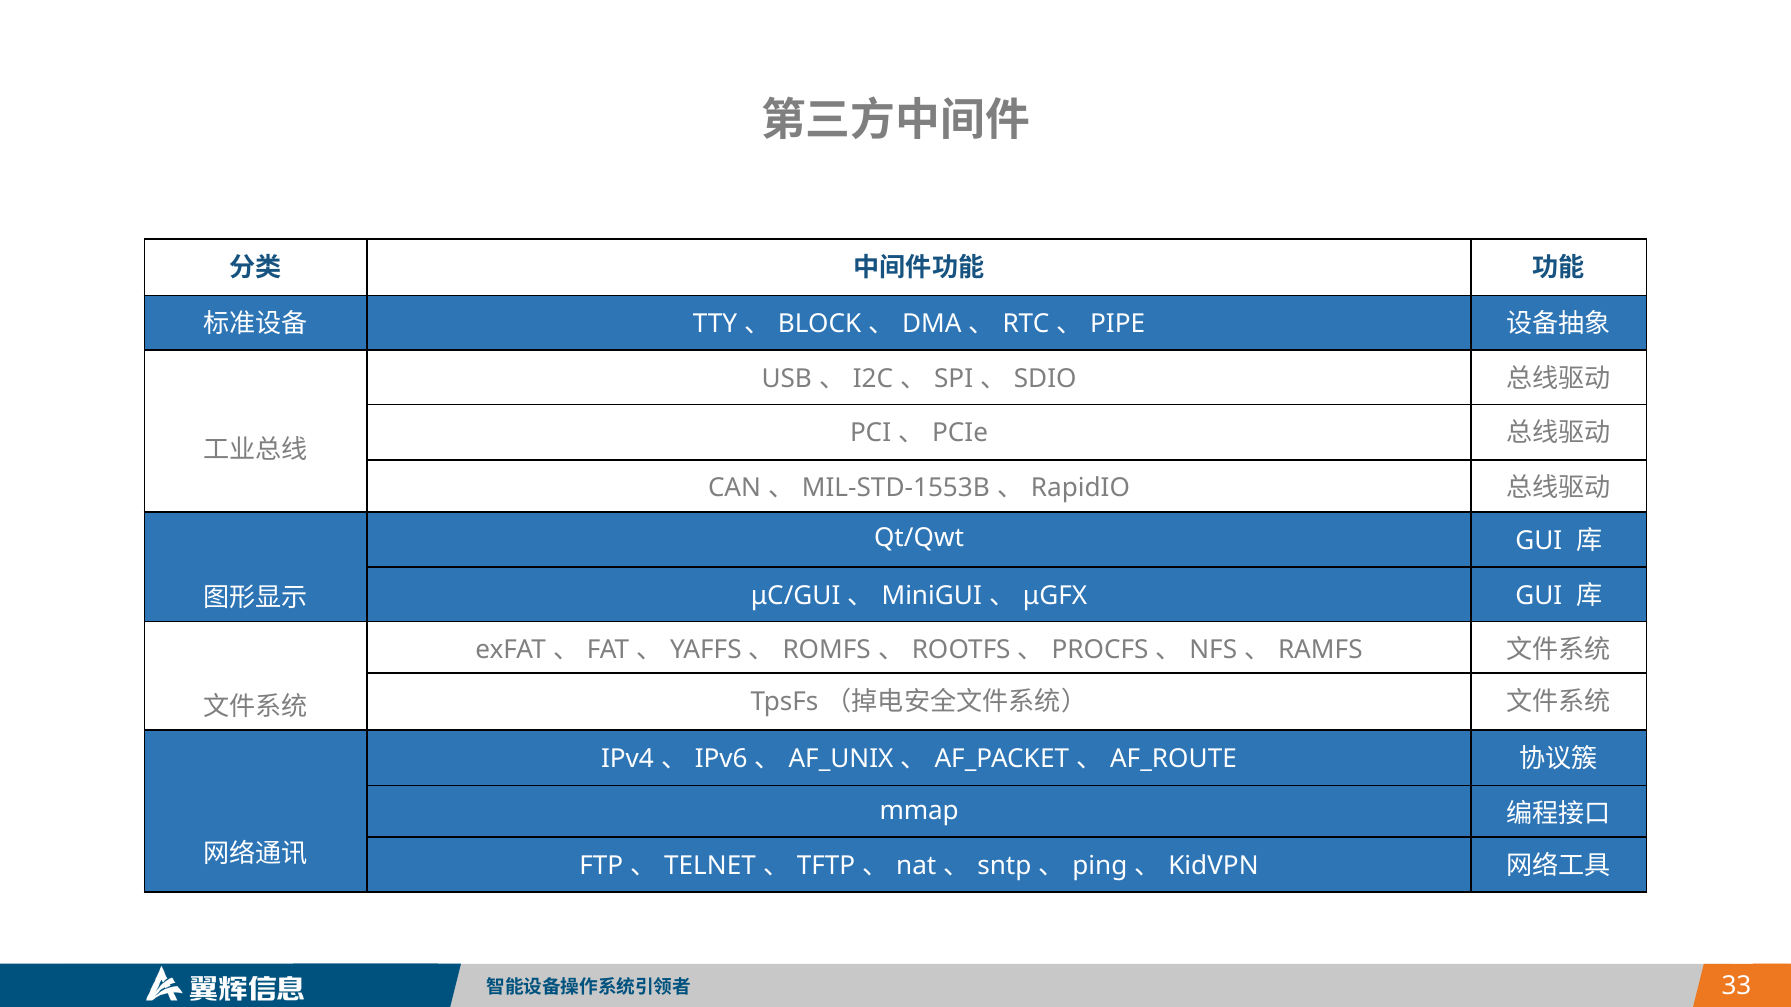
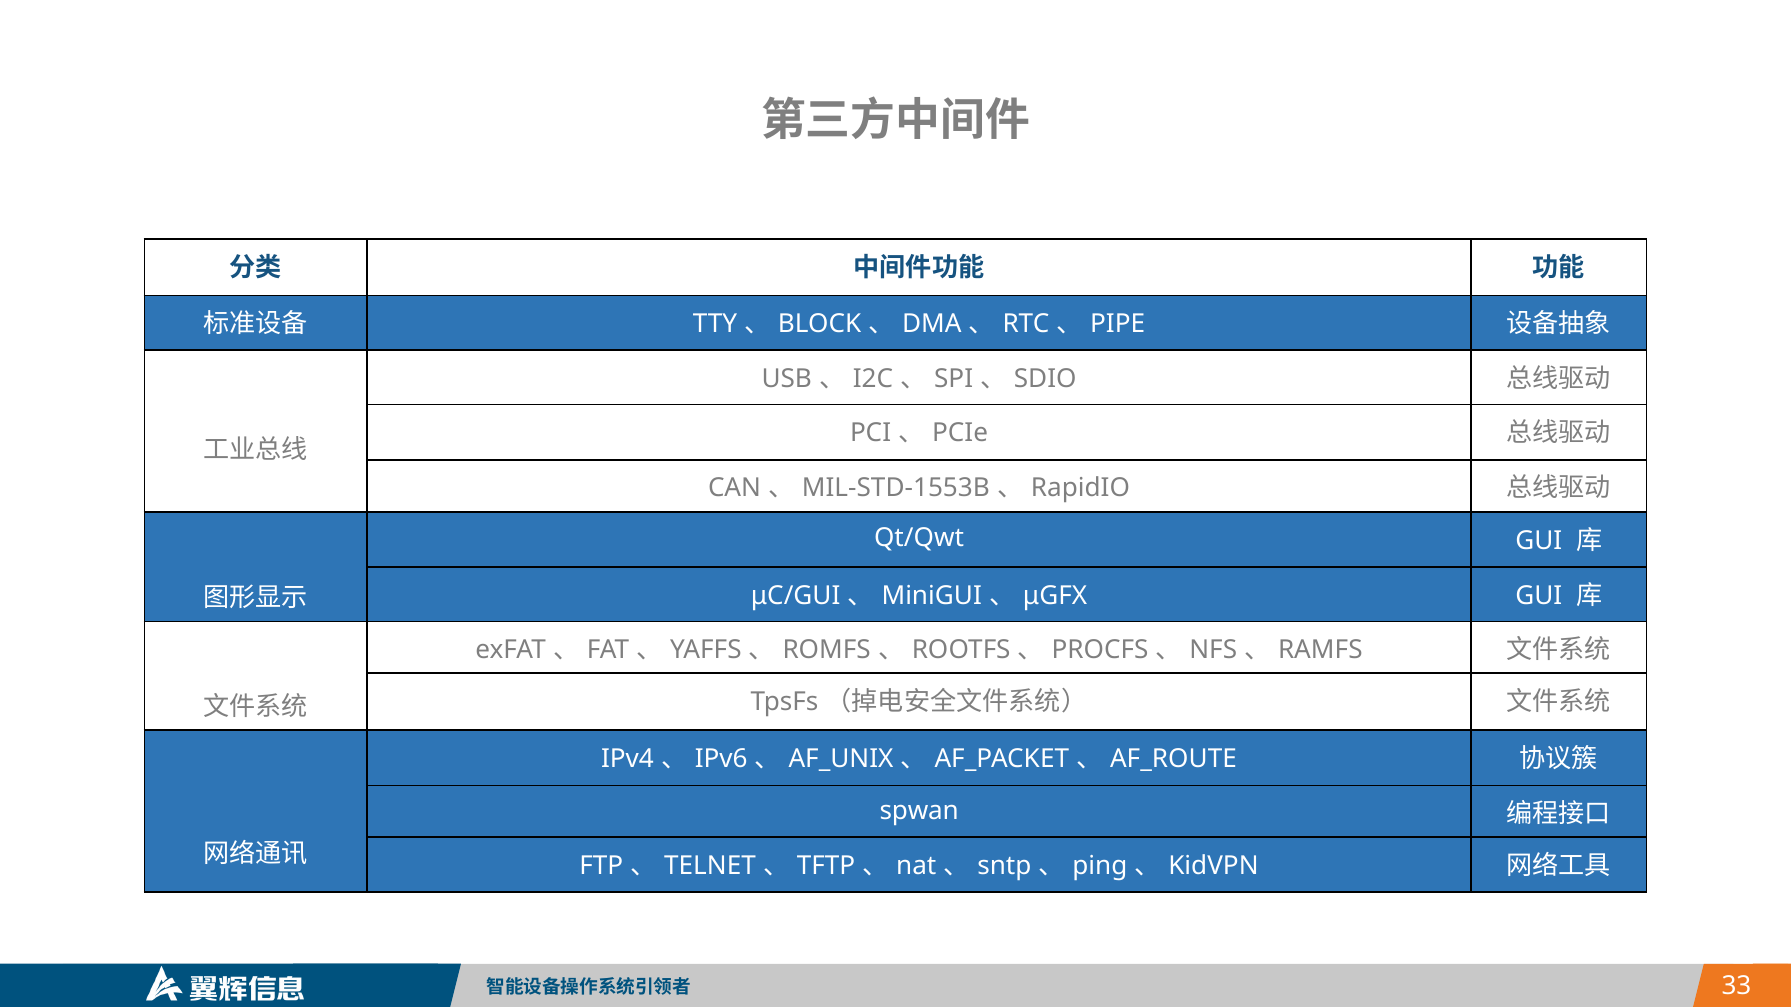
mmap: mmap -> spwan (919, 812)
